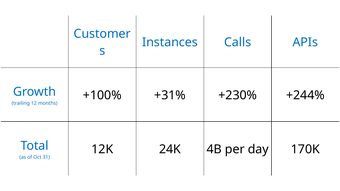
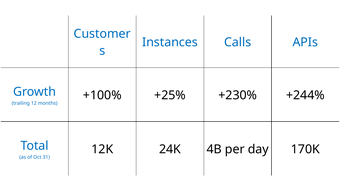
+31%: +31% -> +25% (170, 95)
